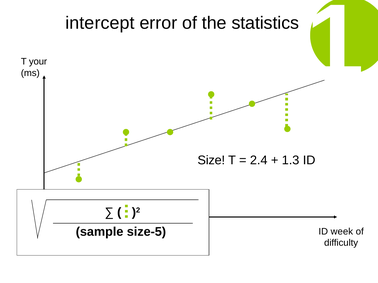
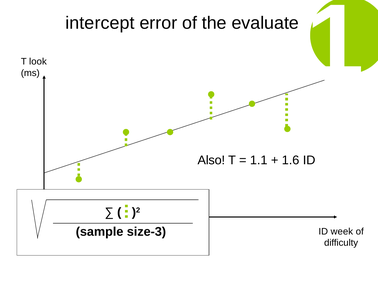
statistics: statistics -> evaluate (265, 23)
your: your -> look (38, 62)
Size: Size -> Also (211, 160)
2.4: 2.4 -> 1.1 (259, 160)
1.3: 1.3 -> 1.6 (291, 160)
size-5: size-5 -> size-3 (146, 232)
